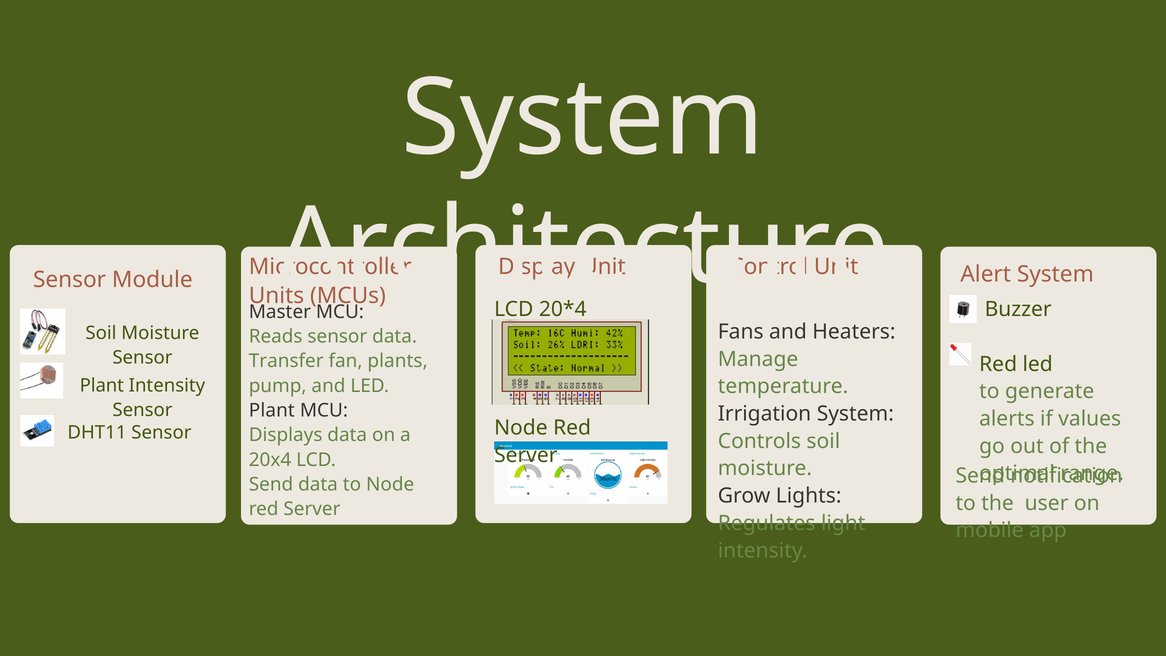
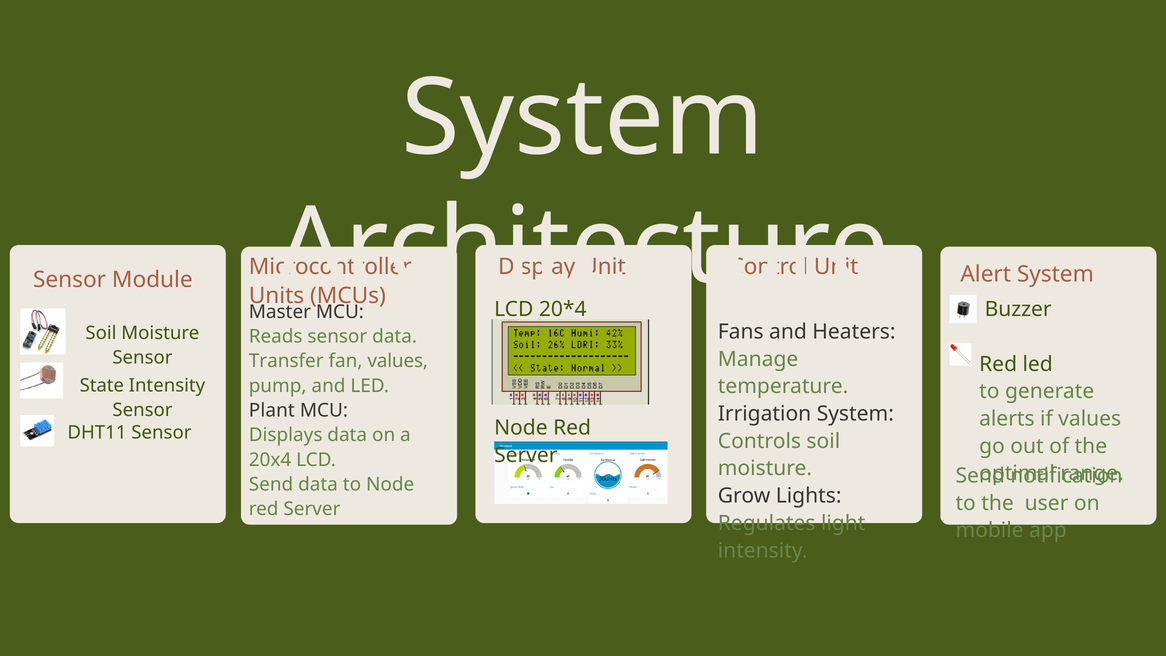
fan plants: plants -> values (398, 361)
Plant: Plant -> State (102, 386)
